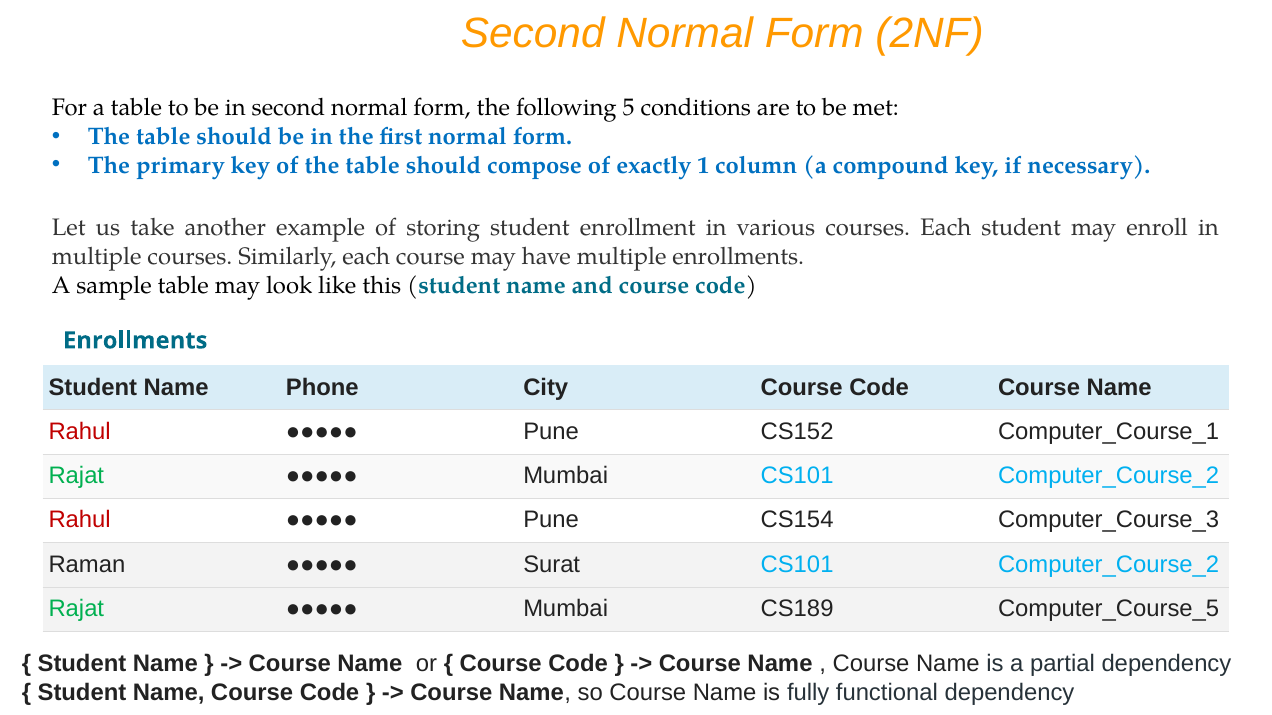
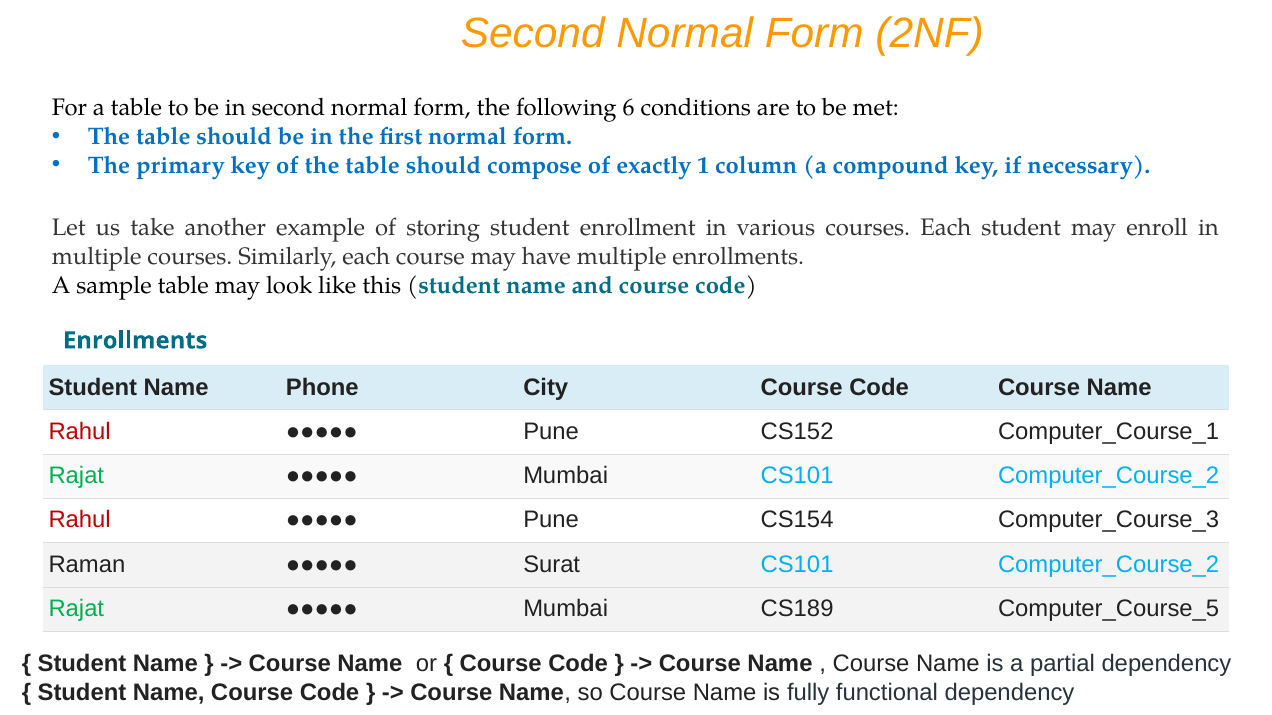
5: 5 -> 6 (629, 108)
